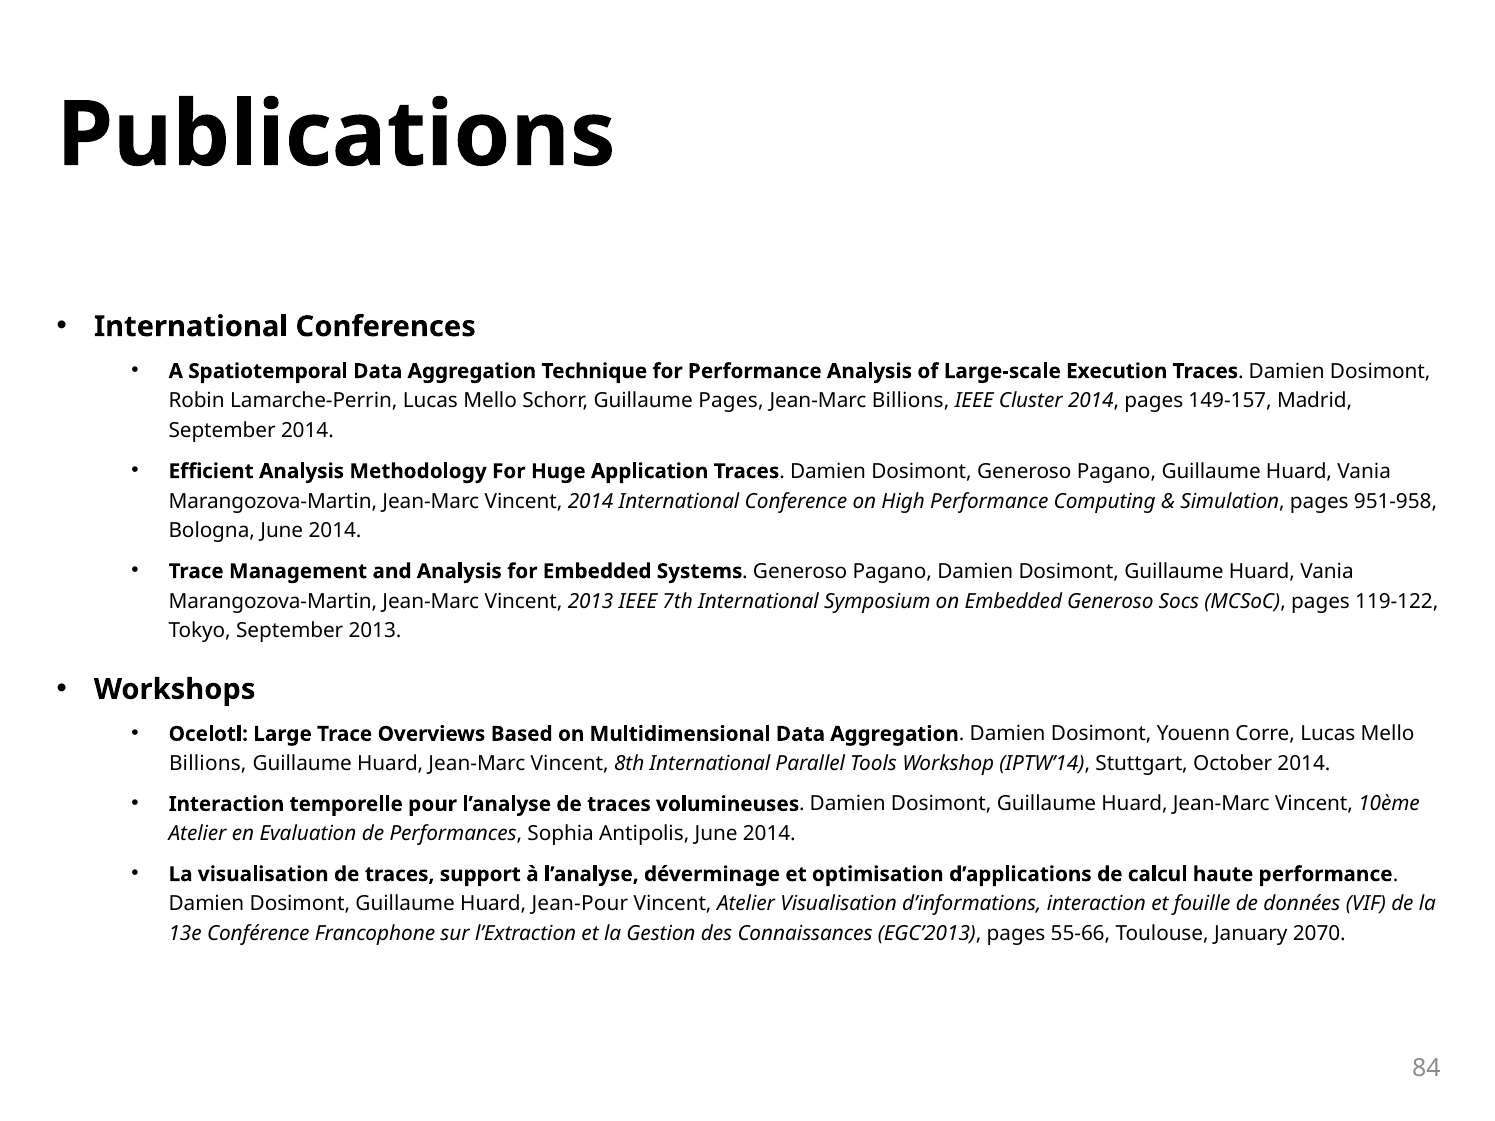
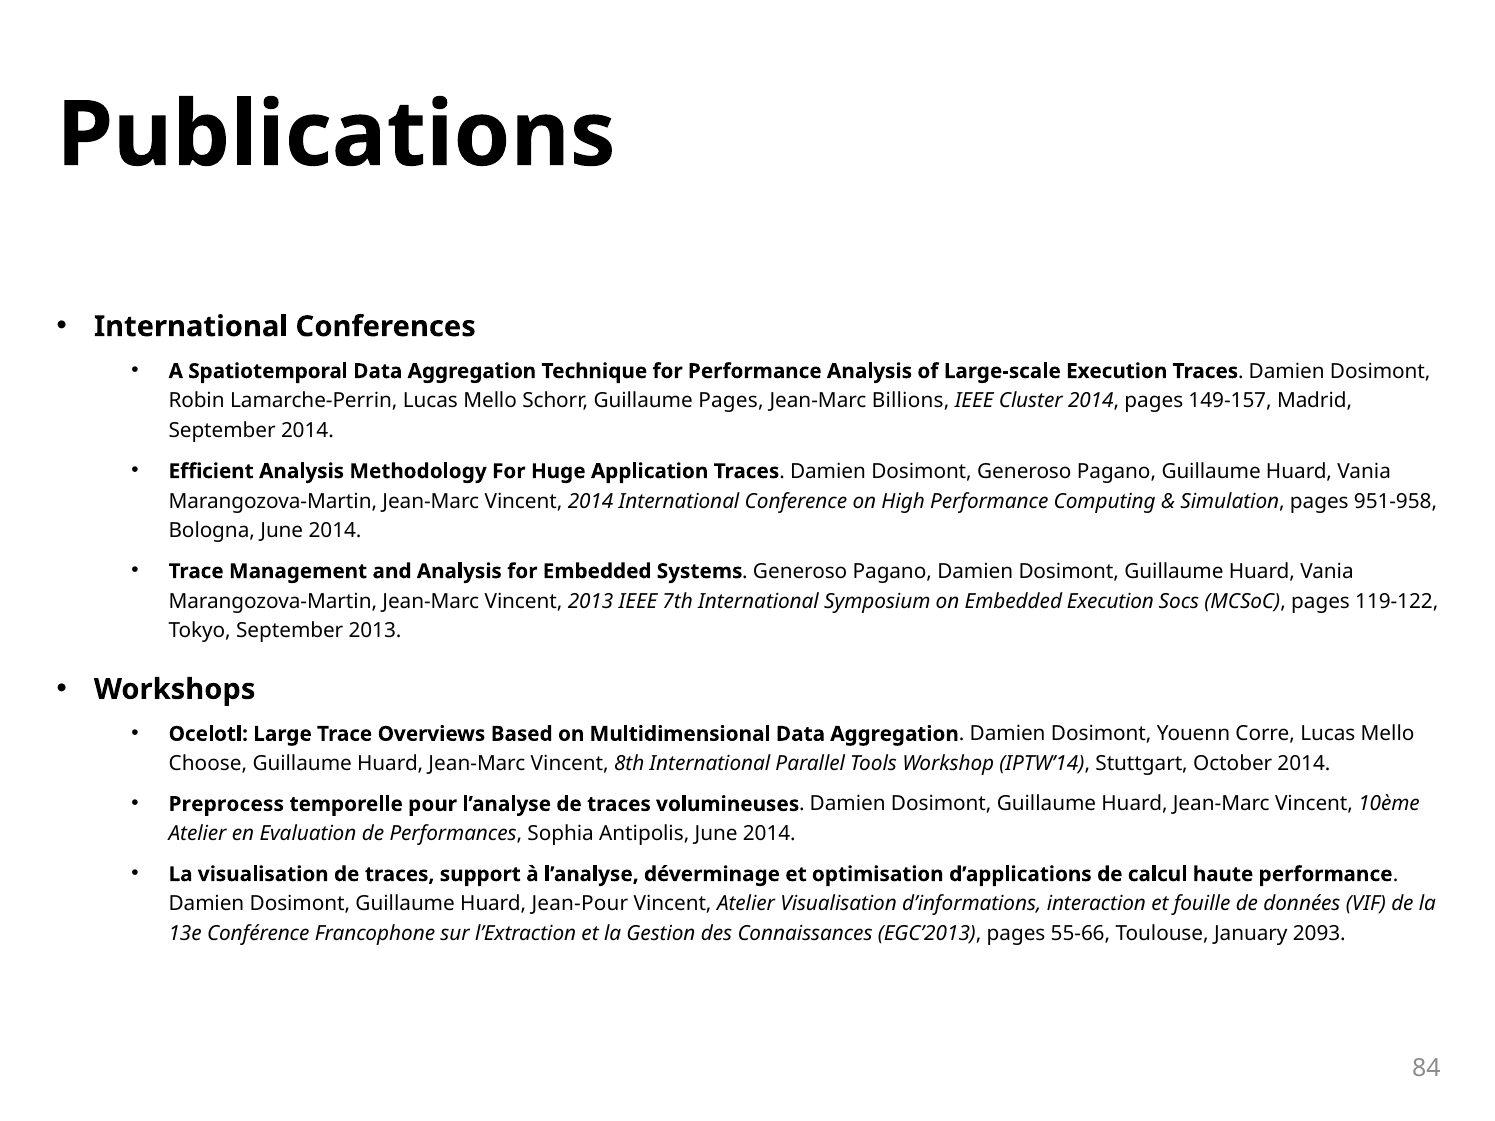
Embedded Generoso: Generoso -> Execution (1110, 601)
Billions: Billions -> Choose (208, 764)
Interaction: Interaction -> Preprocess (226, 804)
2070: 2070 -> 2093 (1319, 934)
